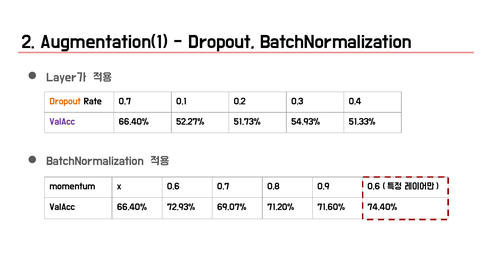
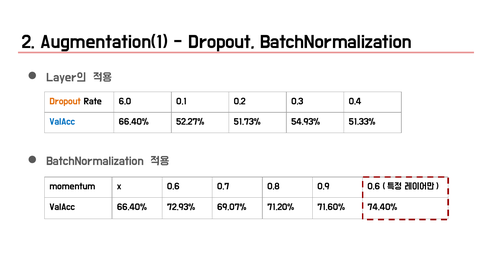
Layer가: Layer가 -> Layer의 (66, 77)
Rate 0.7: 0.7 -> 6.0 (125, 101)
ValAcc colour: purple -> blue (62, 122)
